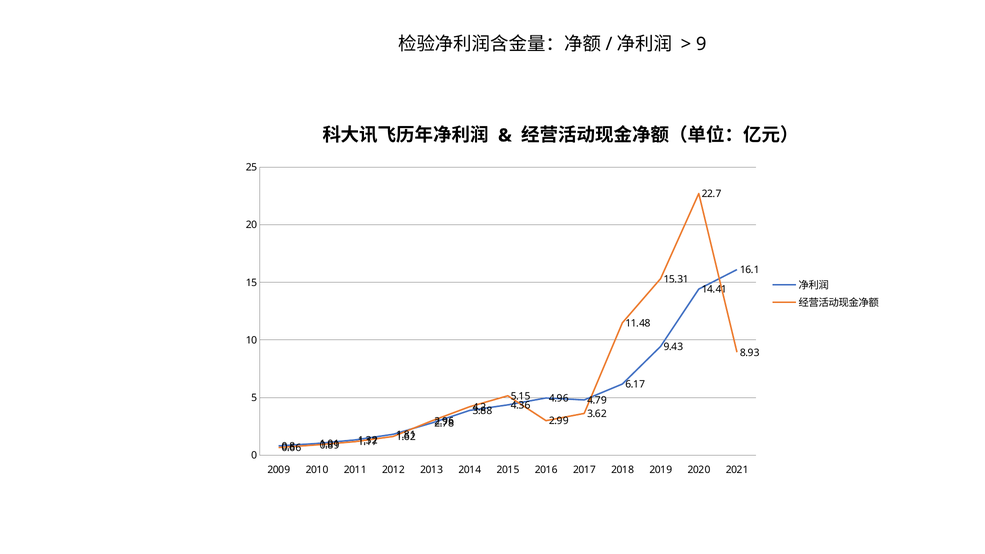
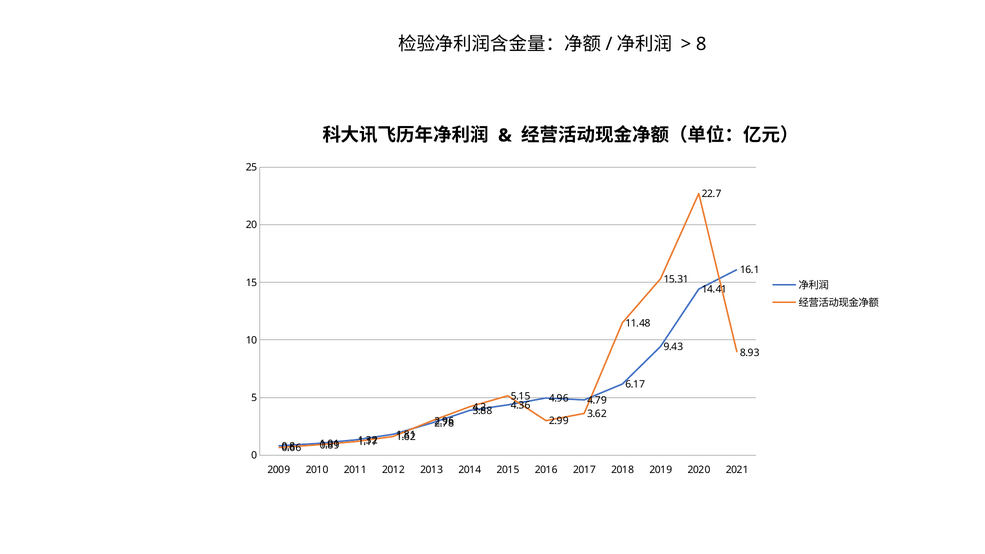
9: 9 -> 8 (701, 44)
